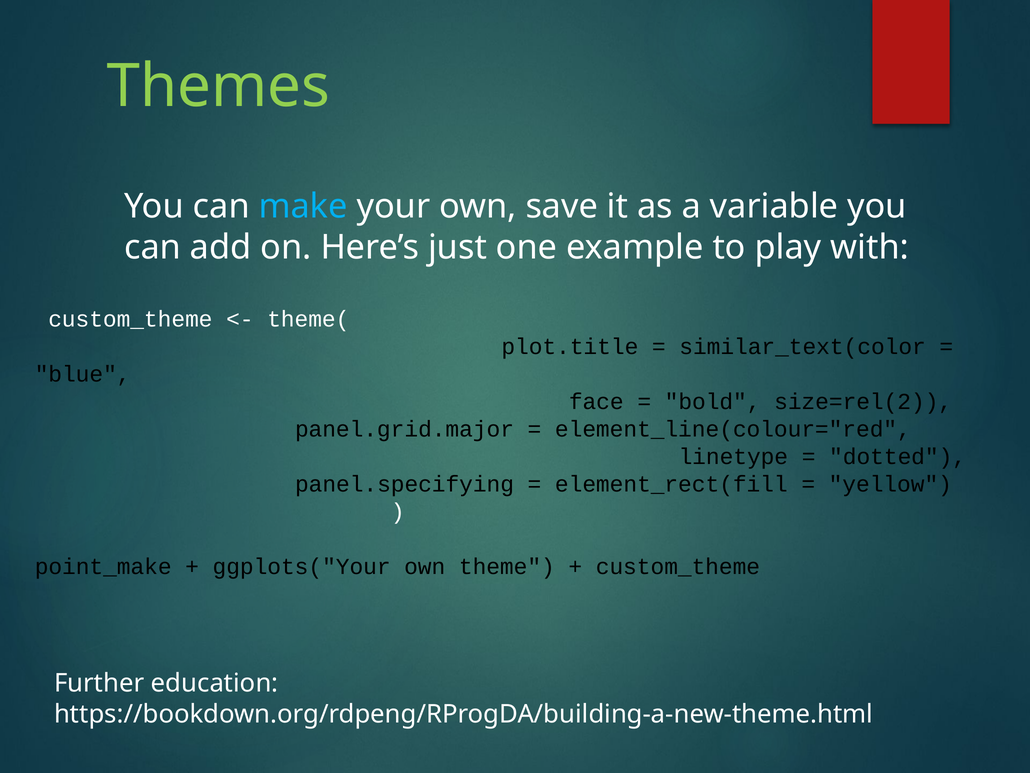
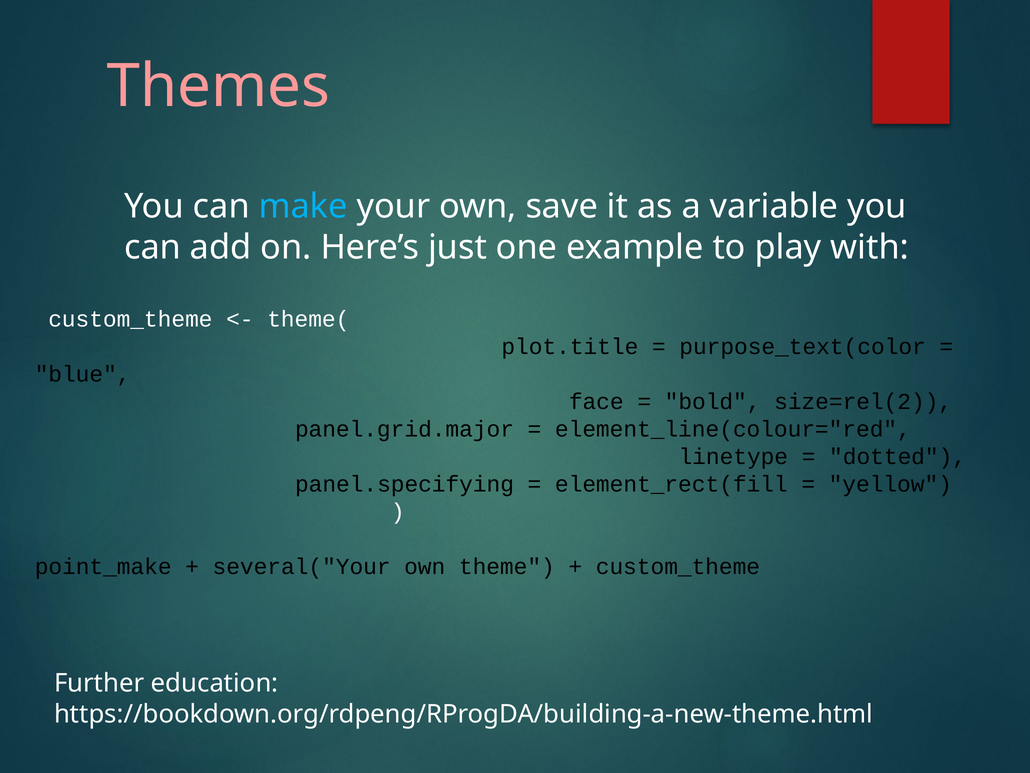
Themes colour: light green -> pink (218, 86)
similar_text(color: similar_text(color -> purpose_text(color (803, 346)
ggplots("Your: ggplots("Your -> several("Your (302, 566)
